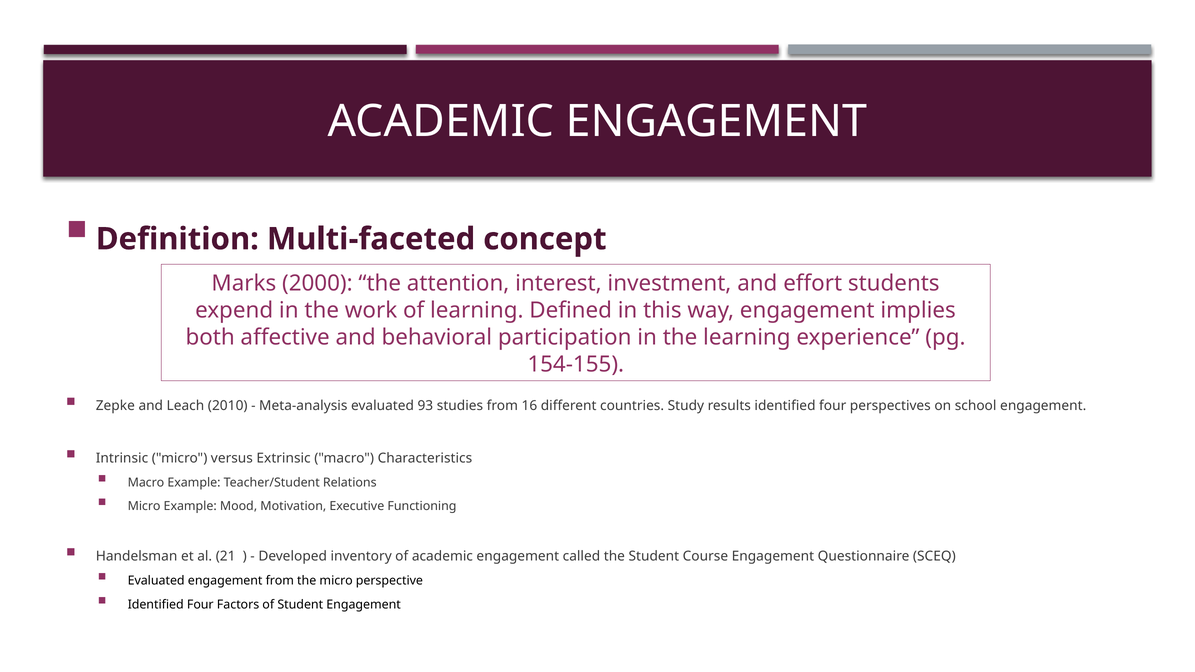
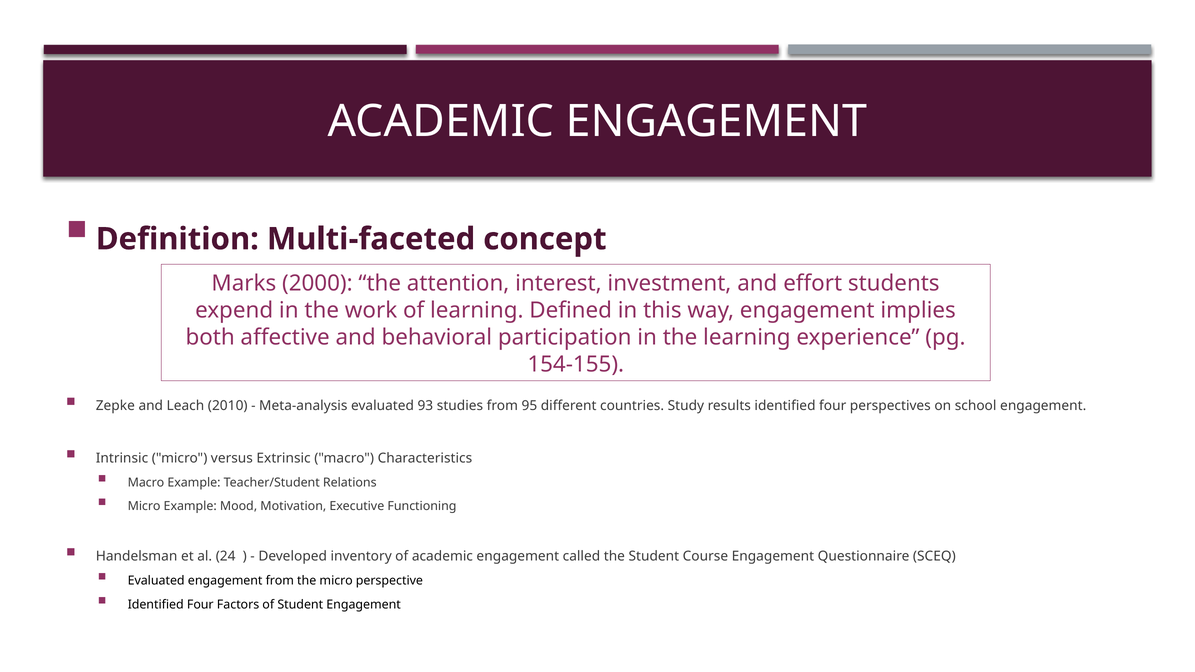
16: 16 -> 95 (529, 406)
21: 21 -> 24 (226, 557)
